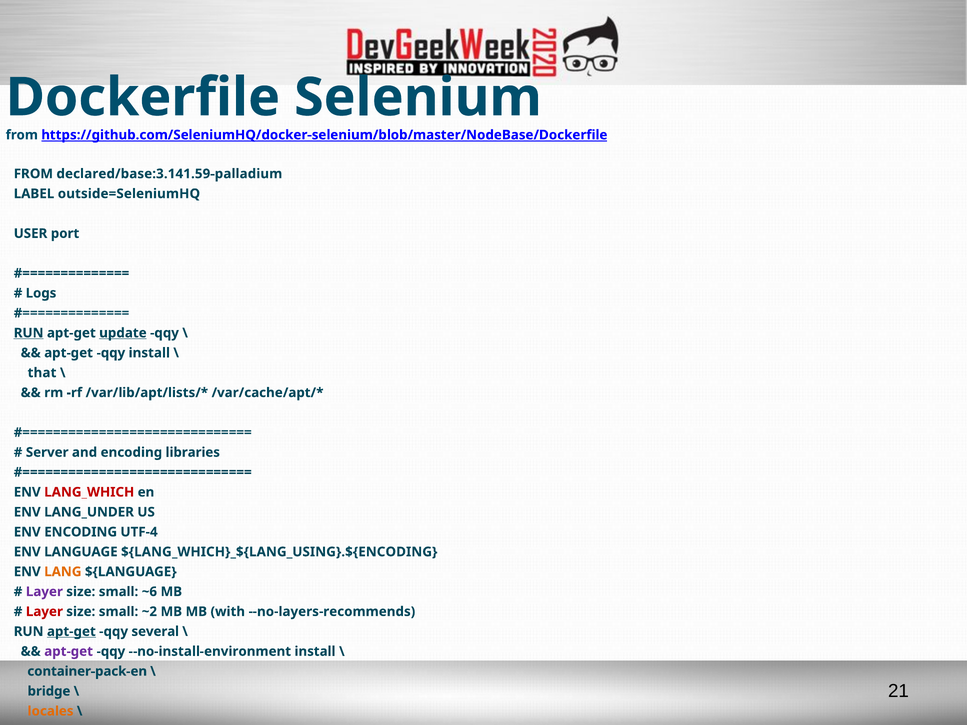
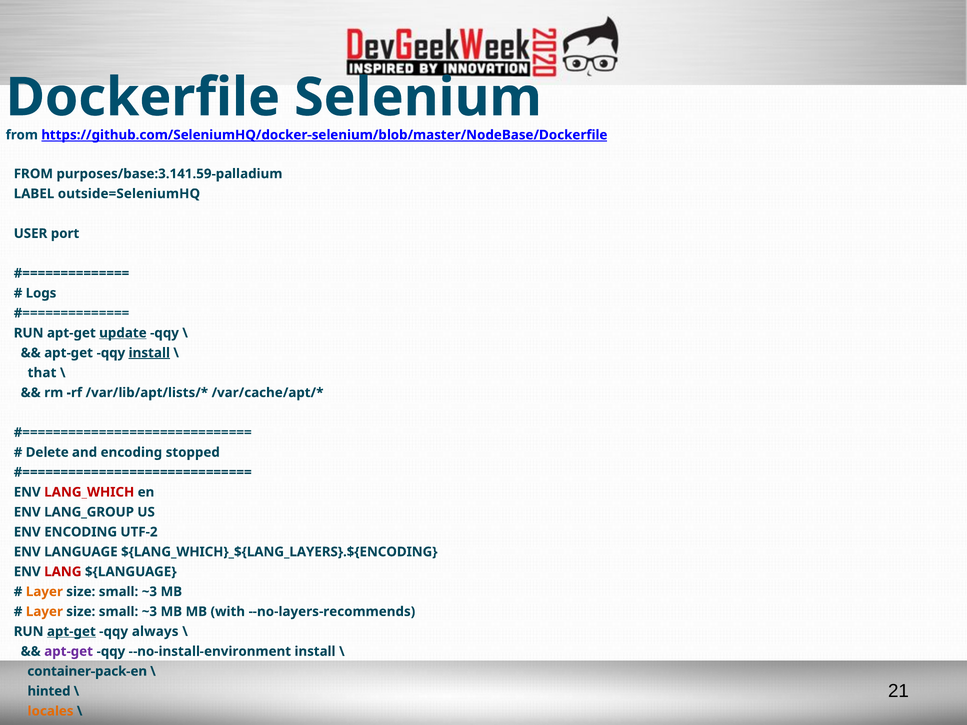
declared/base:3.141.59-palladium: declared/base:3.141.59-palladium -> purposes/base:3.141.59-palladium (169, 174)
RUN underline: present -> none (29, 333)
install underline: none -> present (149, 353)
Server: Server -> Delete (47, 452)
encoding libraries: libraries -> stopped (193, 452)
LANG_UNDER: LANG_UNDER -> LANG_GROUP (89, 512)
UTF-4: UTF-4 -> UTF-2 (139, 532)
${LANG_WHICH}_${LANG_USING}.${ENCODING: ${LANG_WHICH}_${LANG_USING}.${ENCODING -> ${LANG_WHICH}_${LANG_LAYERS}.${ENCODING (279, 552)
LANG colour: orange -> red (63, 572)
Layer colour: purple -> orange (44, 592)
~6: ~6 -> ~3 (149, 592)
Layer colour: red -> orange (44, 612)
~2: ~2 -> ~3 (149, 612)
several: several -> always (155, 632)
bridge: bridge -> hinted (49, 691)
